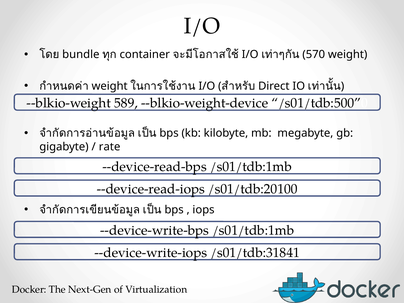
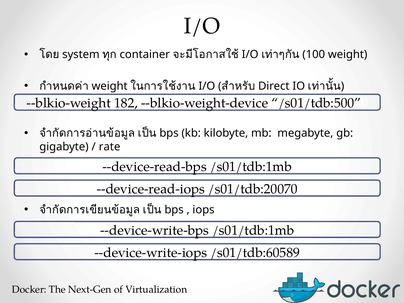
bundle: bundle -> system (81, 55)
570: 570 -> 100 (314, 55)
589: 589 -> 182 (126, 103)
/s01/tdb:20100: /s01/tdb:20100 -> /s01/tdb:20070 (253, 189)
/s01/tdb:31841: /s01/tdb:31841 -> /s01/tdb:60589 (255, 253)
